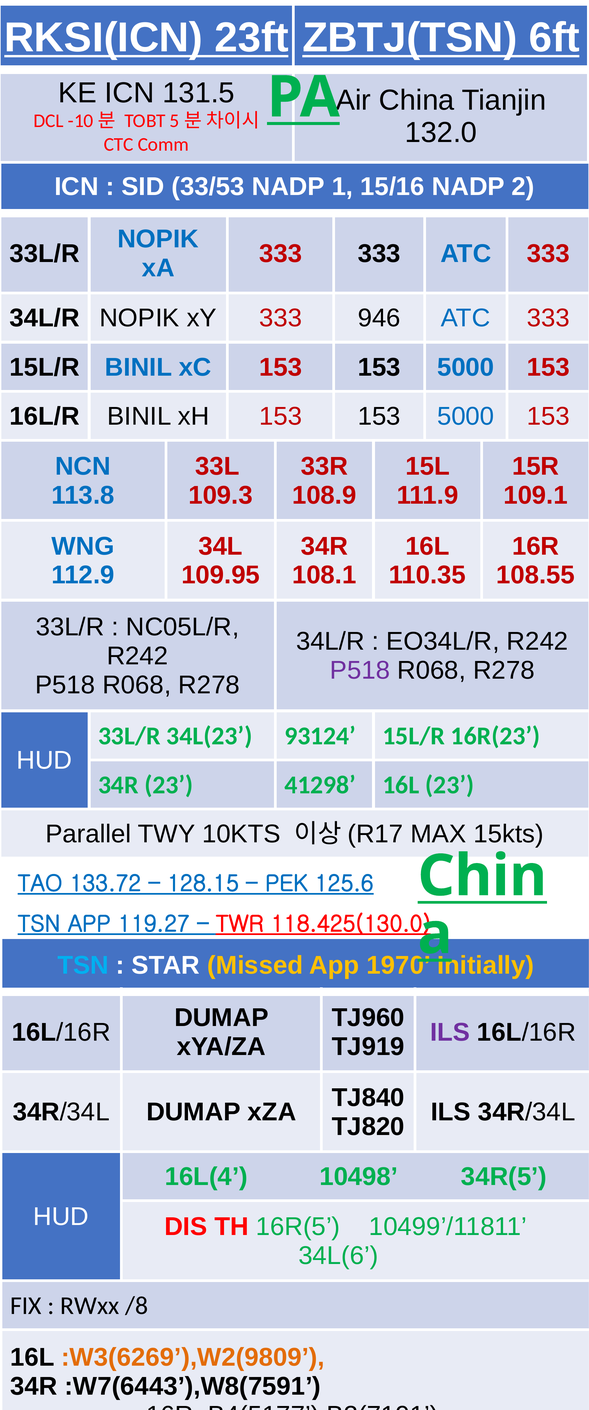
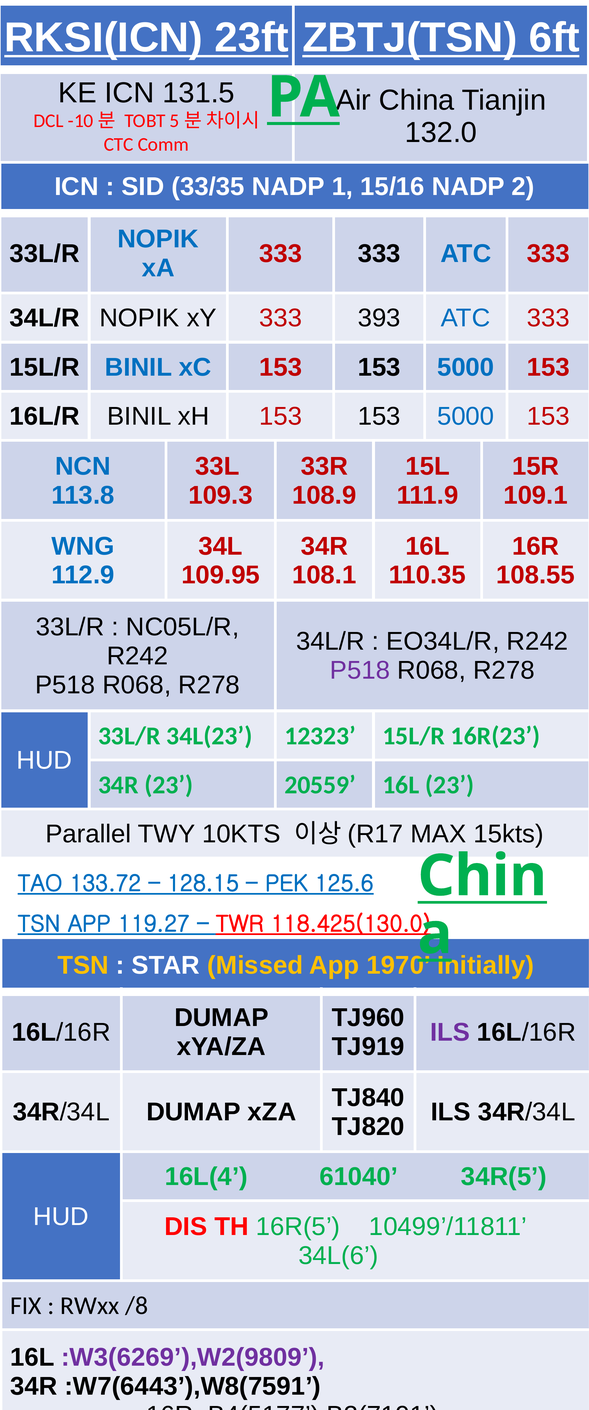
33/53: 33/53 -> 33/35 (208, 187)
946: 946 -> 393 (379, 318)
93124: 93124 -> 12323 (320, 736)
41298: 41298 -> 20559 (320, 785)
TSN colour: light blue -> yellow (83, 965)
10498: 10498 -> 61040 (359, 1176)
:W3(6269’),W2(9809 colour: orange -> purple (193, 1357)
